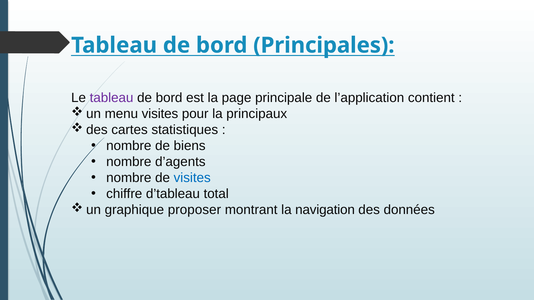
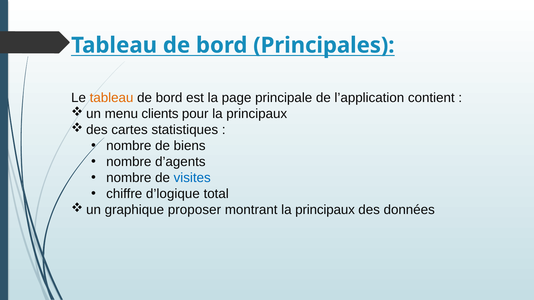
tableau colour: purple -> orange (112, 98)
menu visites: visites -> clients (160, 114)
d’tableau: d’tableau -> d’logique (173, 194)
montrant la navigation: navigation -> principaux (325, 210)
